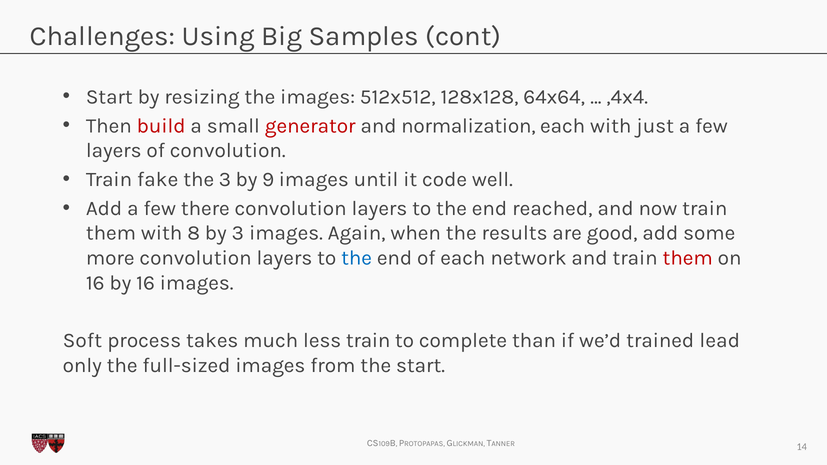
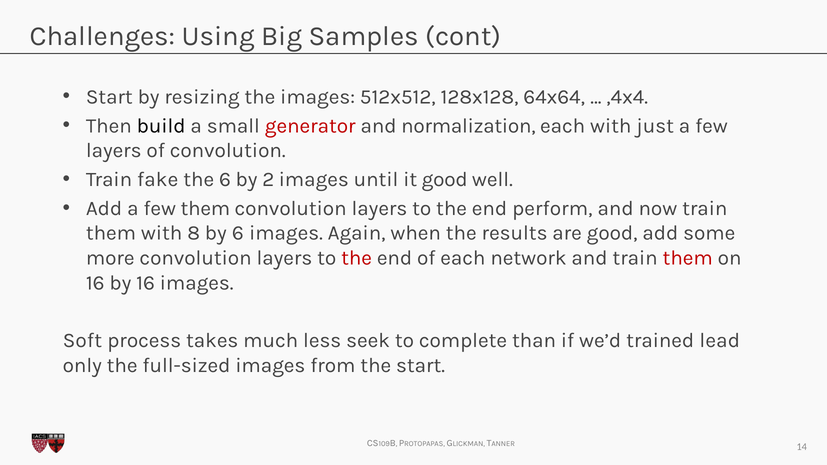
build colour: red -> black (161, 126)
the 3: 3 -> 6 (225, 179)
9: 9 -> 2 (268, 179)
it code: code -> good (445, 179)
few there: there -> them (205, 208)
reached: reached -> perform (552, 208)
by 3: 3 -> 6 (238, 233)
the colour: blue -> red (357, 258)
less train: train -> seek (368, 341)
